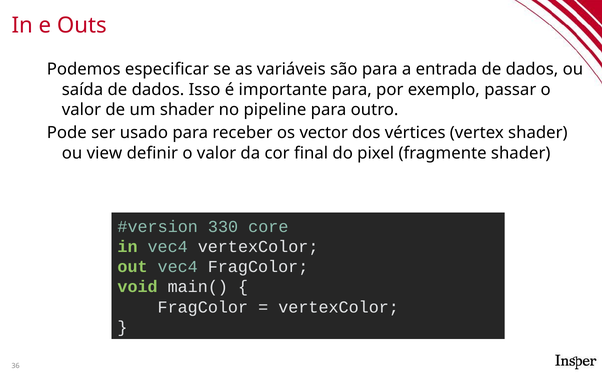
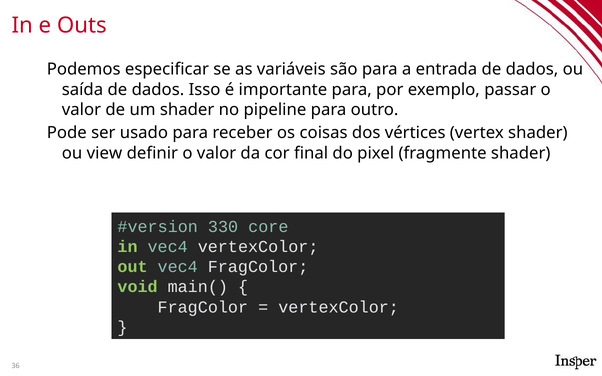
vector: vector -> coisas (324, 133)
